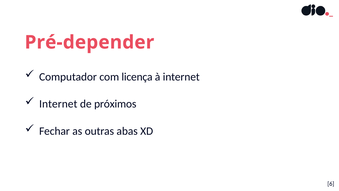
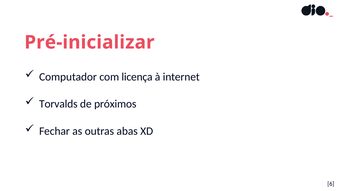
Pré-depender: Pré-depender -> Pré-inicializar (89, 42)
Internet: Internet -> Torvalds (58, 104)
